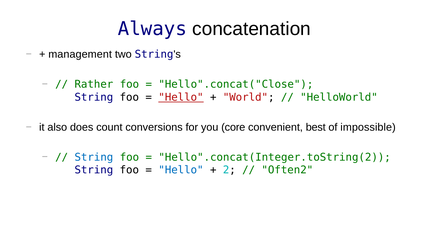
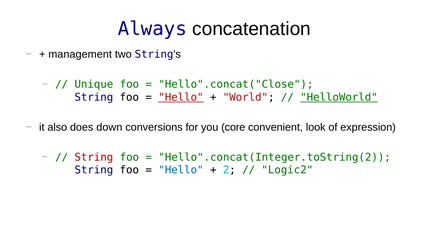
Rather: Rather -> Unique (94, 85)
HelloWorld underline: none -> present (339, 97)
count: count -> down (109, 127)
best: best -> look (316, 127)
impossible: impossible -> expression (368, 127)
String colour: blue -> red (94, 157)
Often2: Often2 -> Logic2 (287, 170)
